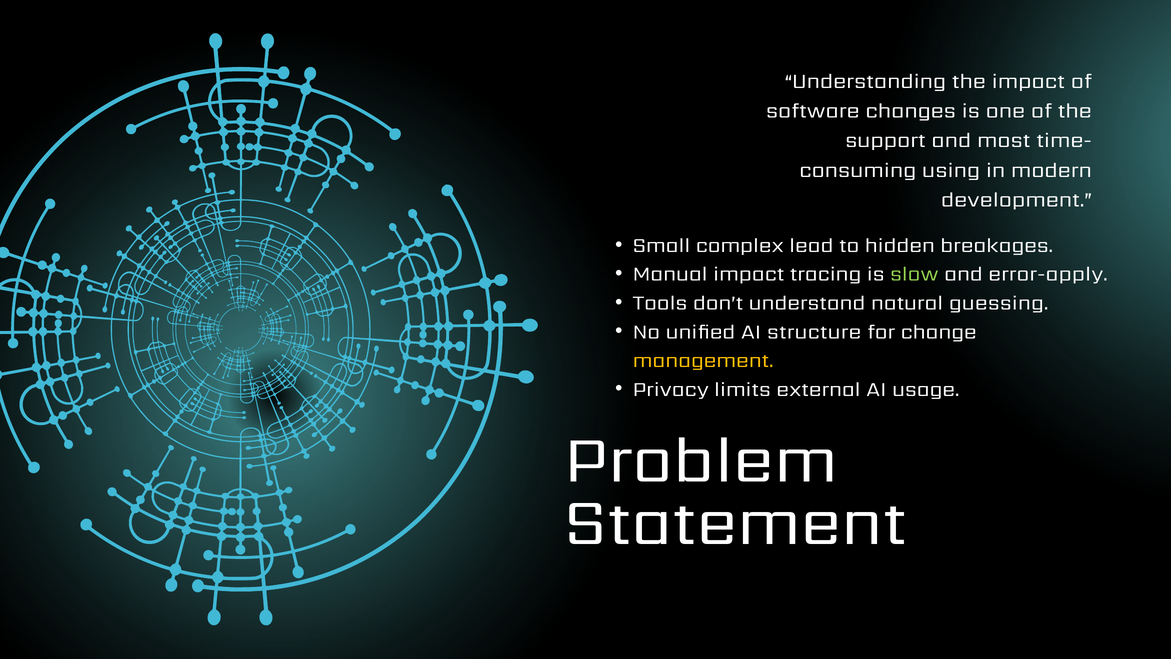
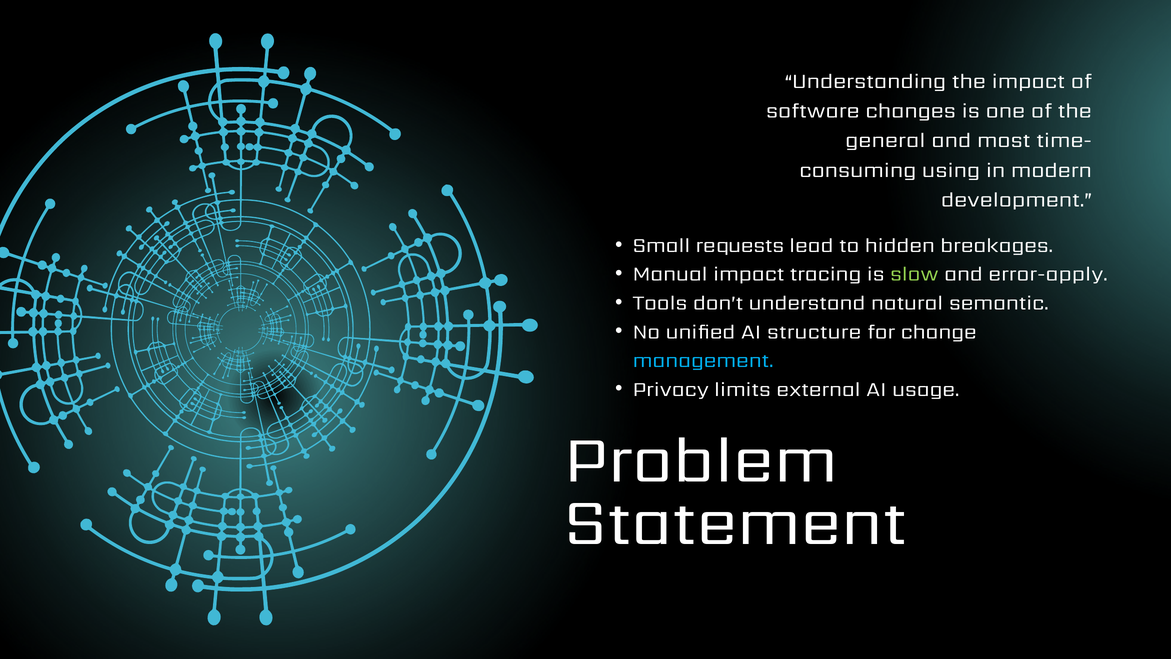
support: support -> general (885, 140)
complex: complex -> requests (740, 245)
guessing: guessing -> semantic (999, 303)
management colour: yellow -> light blue (703, 360)
